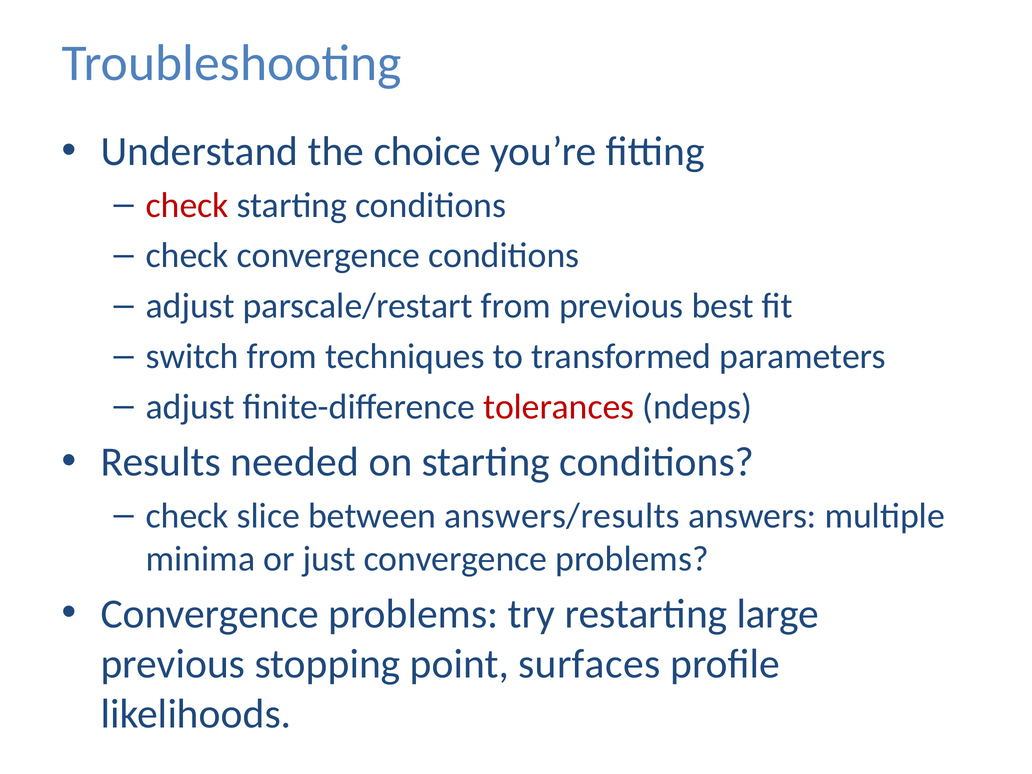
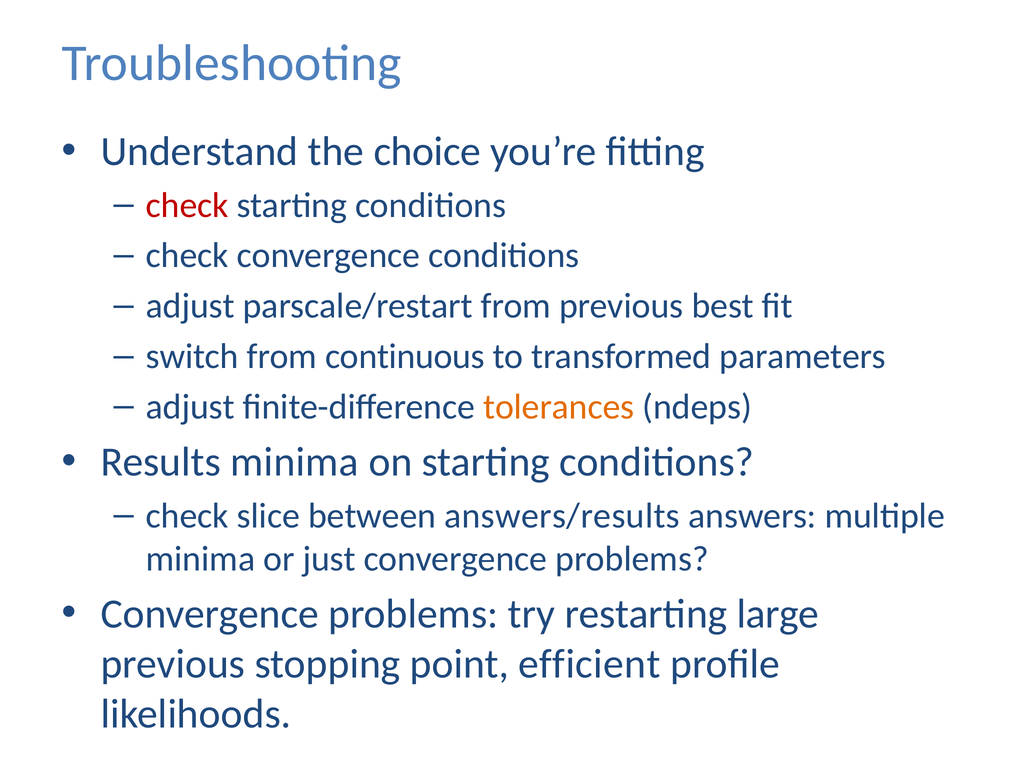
techniques: techniques -> continuous (405, 356)
tolerances colour: red -> orange (559, 407)
Results needed: needed -> minima (295, 462)
surfaces: surfaces -> efficient (589, 664)
